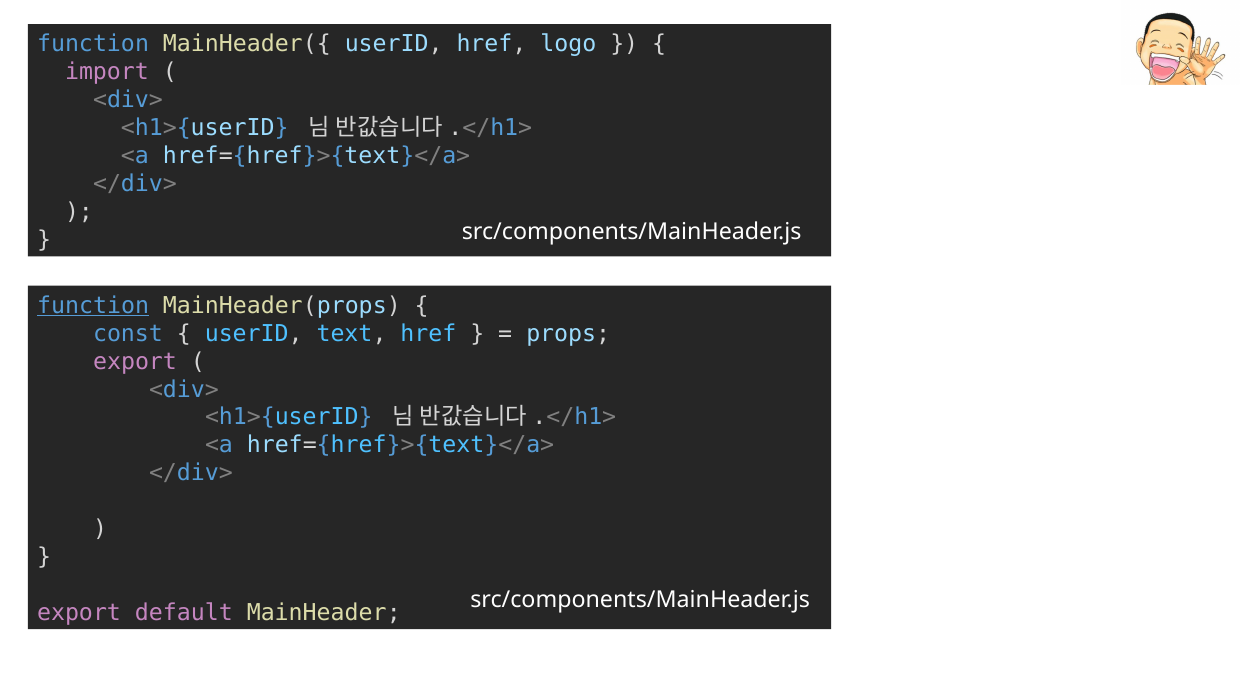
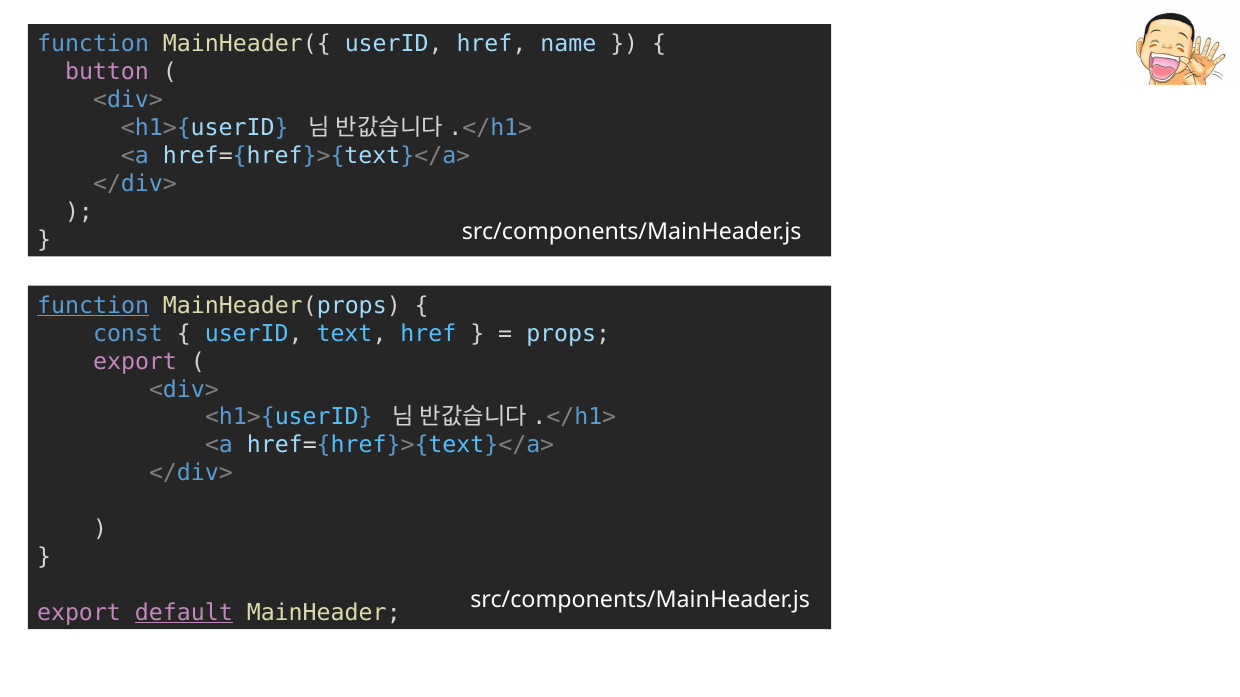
logo: logo -> name (568, 44)
import: import -> button (107, 72)
default underline: none -> present (184, 613)
